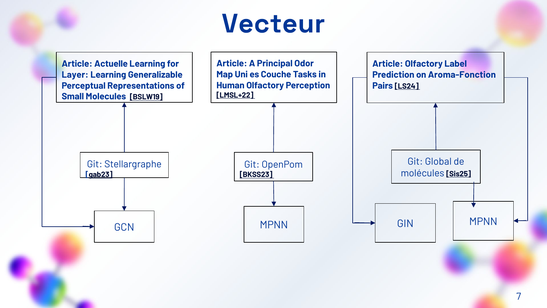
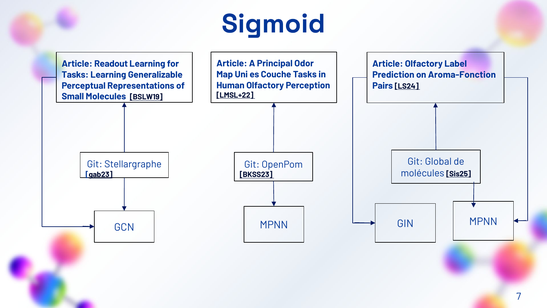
Vecteur: Vecteur -> Sigmoid (273, 24)
Actuelle: Actuelle -> Readout (111, 64)
Layer: Layer -> Tasks (75, 75)
